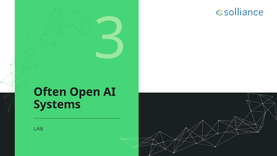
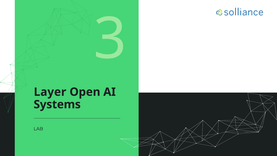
Often: Often -> Layer (50, 92)
